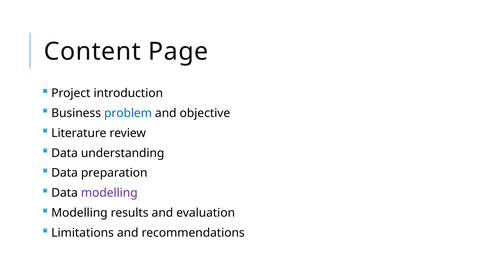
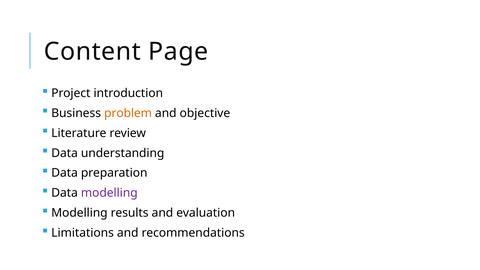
problem colour: blue -> orange (128, 113)
